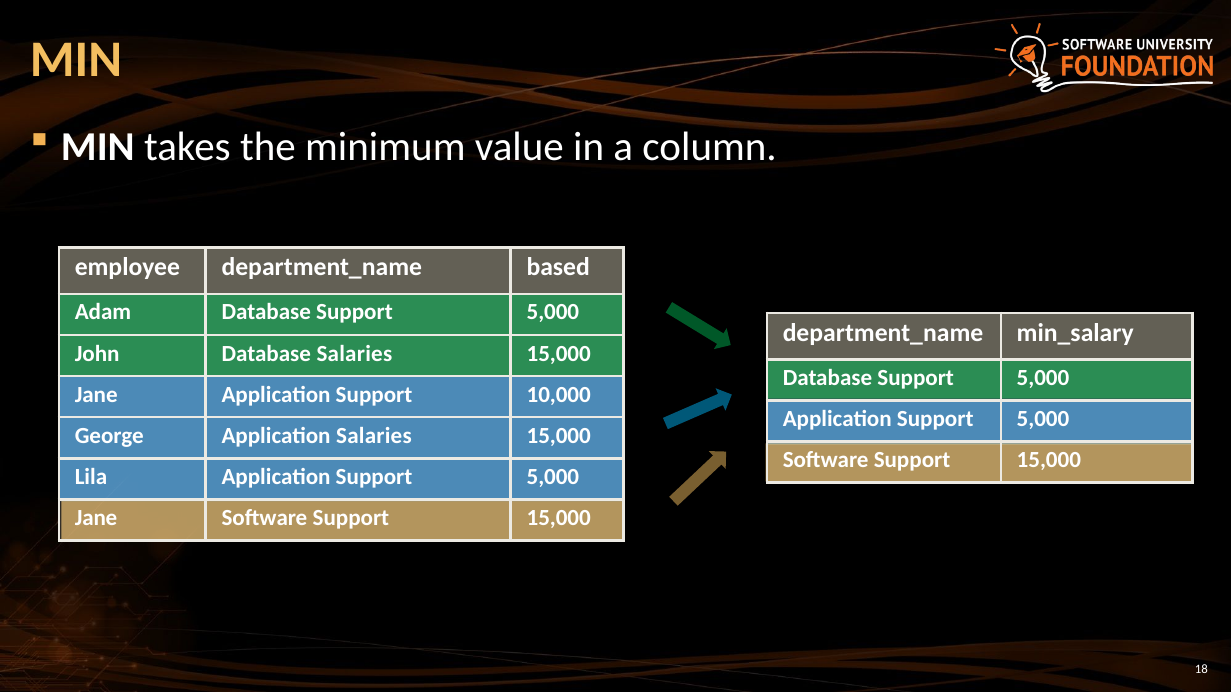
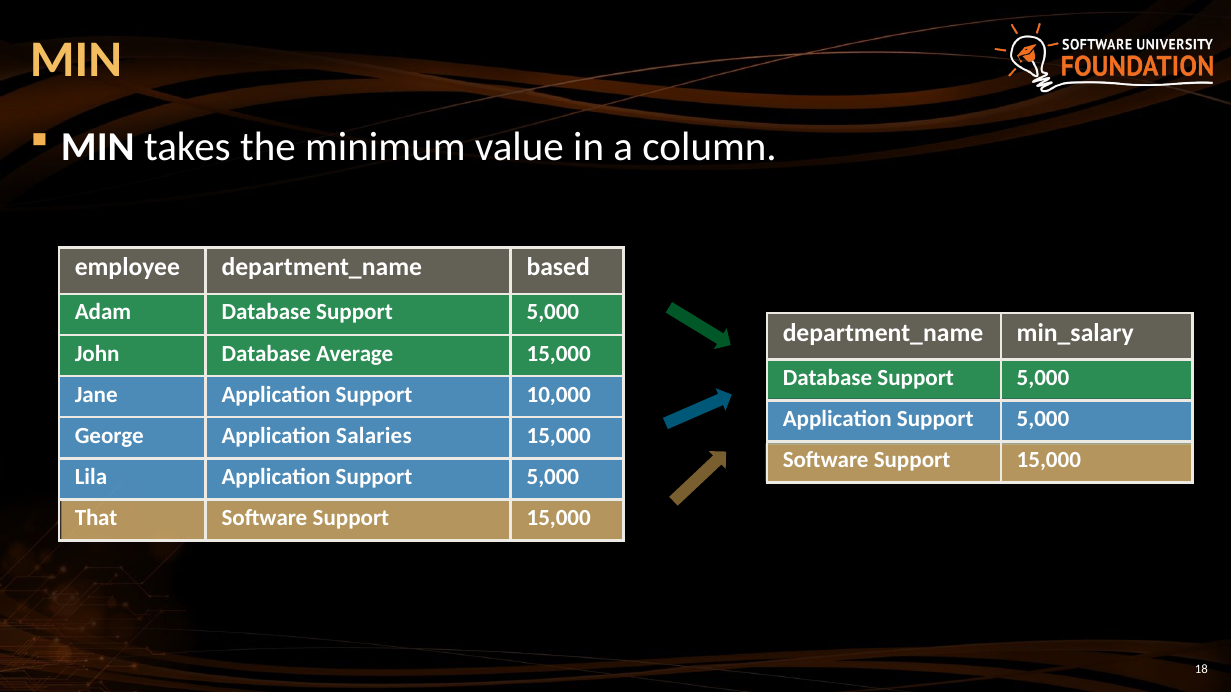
Database Salaries: Salaries -> Average (355, 354)
Jane: Jane -> That (96, 518)
